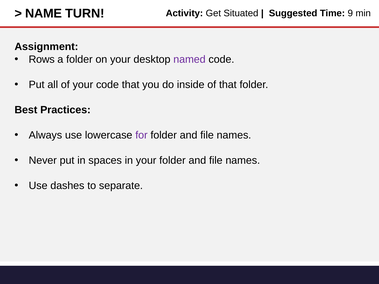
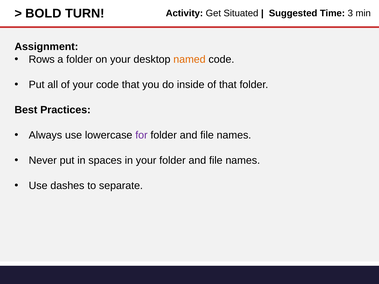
NAME: NAME -> BOLD (43, 13)
9: 9 -> 3 (350, 13)
named colour: purple -> orange (189, 59)
